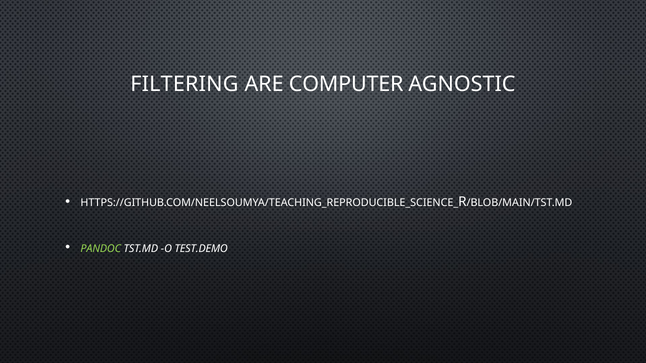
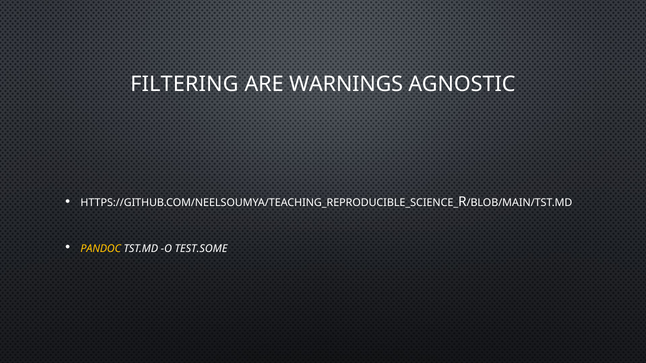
COMPUTER: COMPUTER -> WARNINGS (346, 84)
PANDOC colour: light green -> yellow (101, 249)
TEST.DEMO: TEST.DEMO -> TEST.SOME (201, 249)
